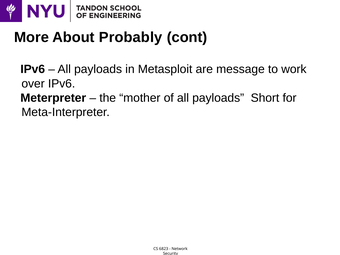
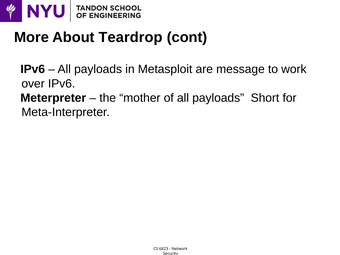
Probably: Probably -> Teardrop (131, 37)
